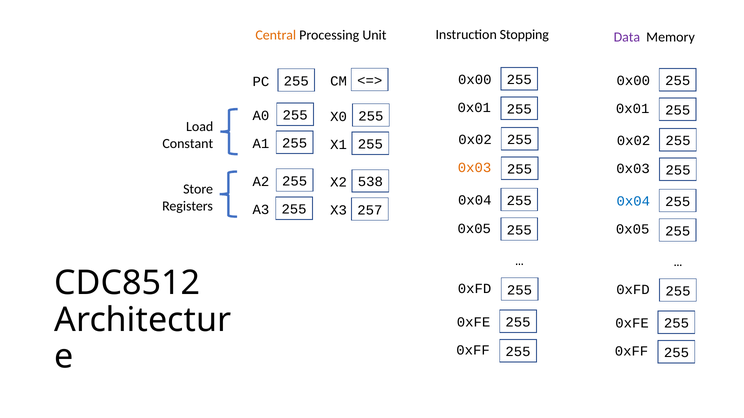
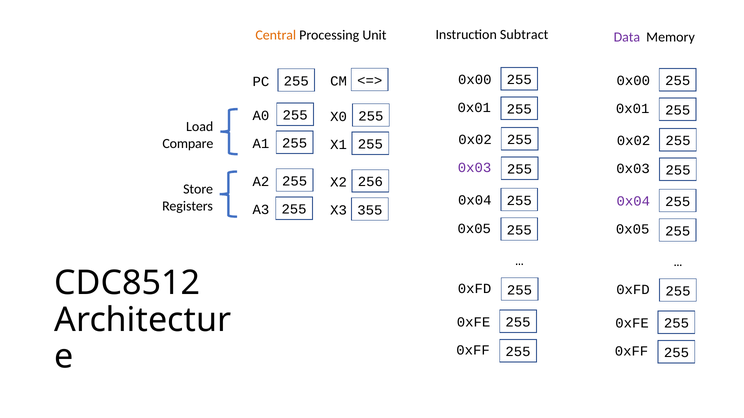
Stopping: Stopping -> Subtract (524, 35)
Constant: Constant -> Compare (188, 144)
0x03 colour: orange -> purple (475, 168)
538: 538 -> 256 (370, 182)
0x04 colour: blue -> purple (633, 201)
257: 257 -> 355 (370, 210)
